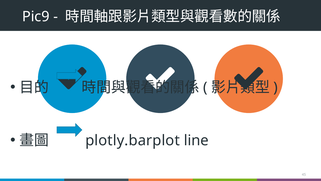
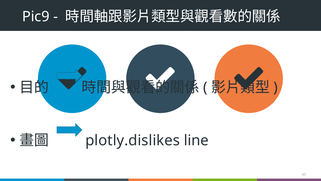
plotly.barplot: plotly.barplot -> plotly.dislikes (133, 140)
